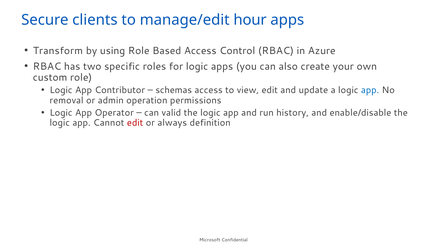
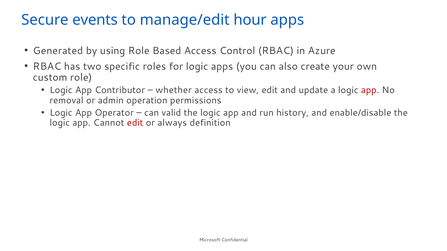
clients: clients -> events (95, 20)
Transform: Transform -> Generated (58, 51)
schemas: schemas -> whether (174, 90)
app colour: blue -> red (370, 90)
